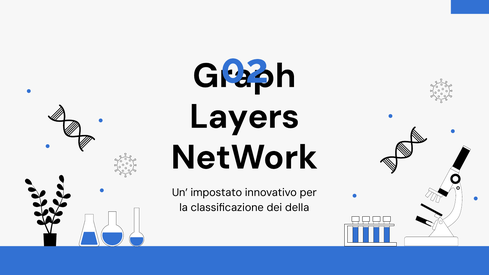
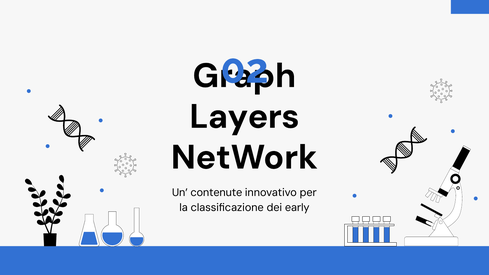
impostato: impostato -> contenute (216, 193)
della: della -> early (297, 208)
